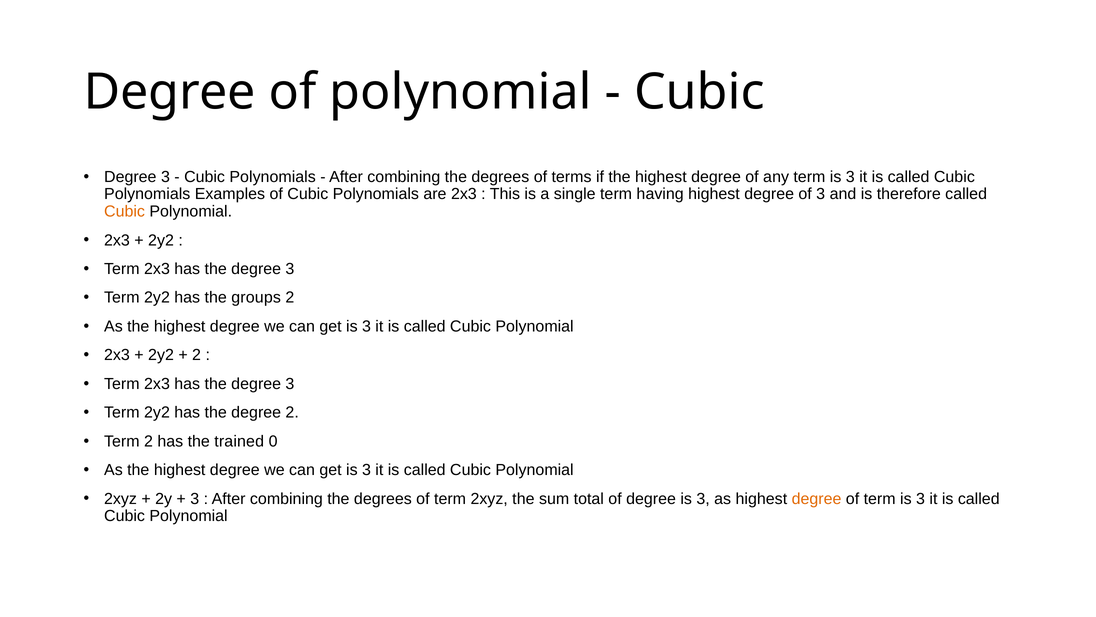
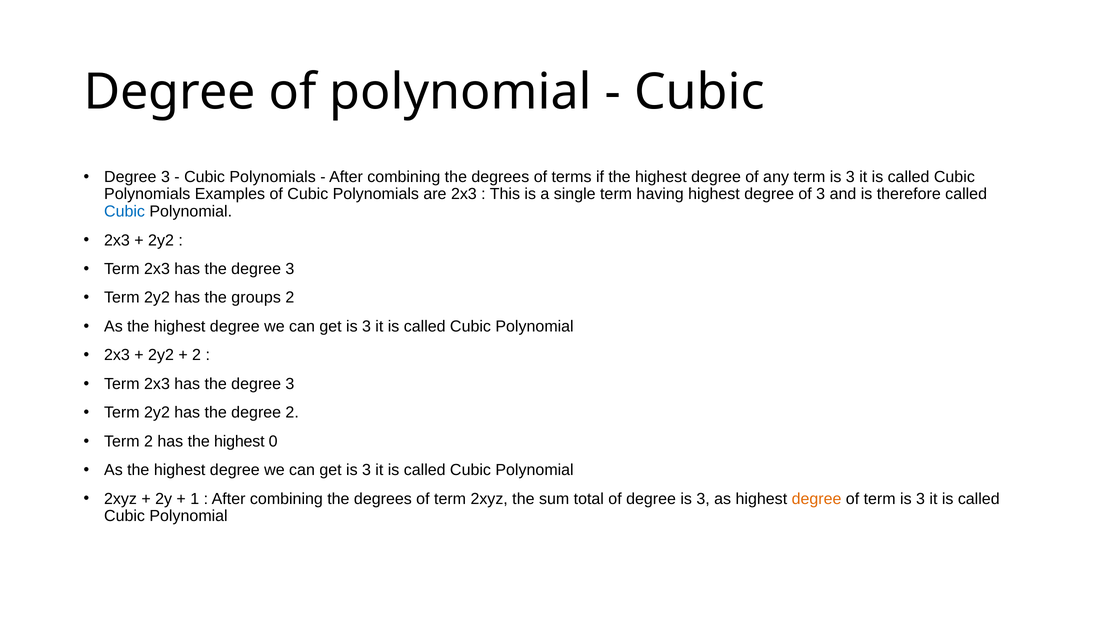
Cubic colour: orange -> blue (125, 211)
has the trained: trained -> highest (239, 441)
3: 3 -> 1 (195, 498)
